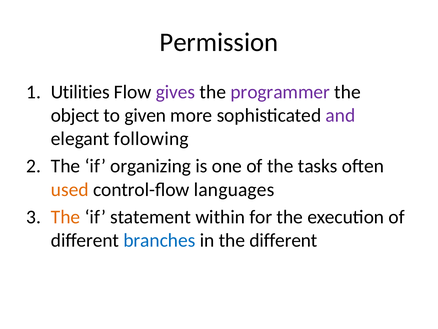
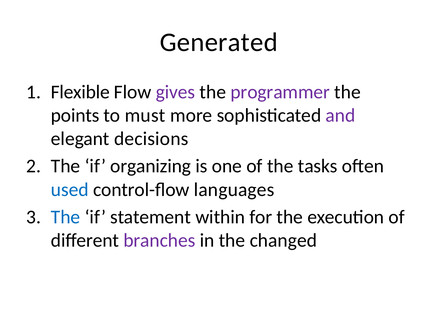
Permission: Permission -> Generated (219, 42)
Utilities: Utilities -> Flexible (80, 92)
object: object -> points (75, 115)
given: given -> must (145, 115)
following: following -> decisions (151, 139)
used colour: orange -> blue (70, 189)
The colour: orange -> blue (66, 217)
branches colour: blue -> purple (159, 240)
the different: different -> changed (283, 240)
